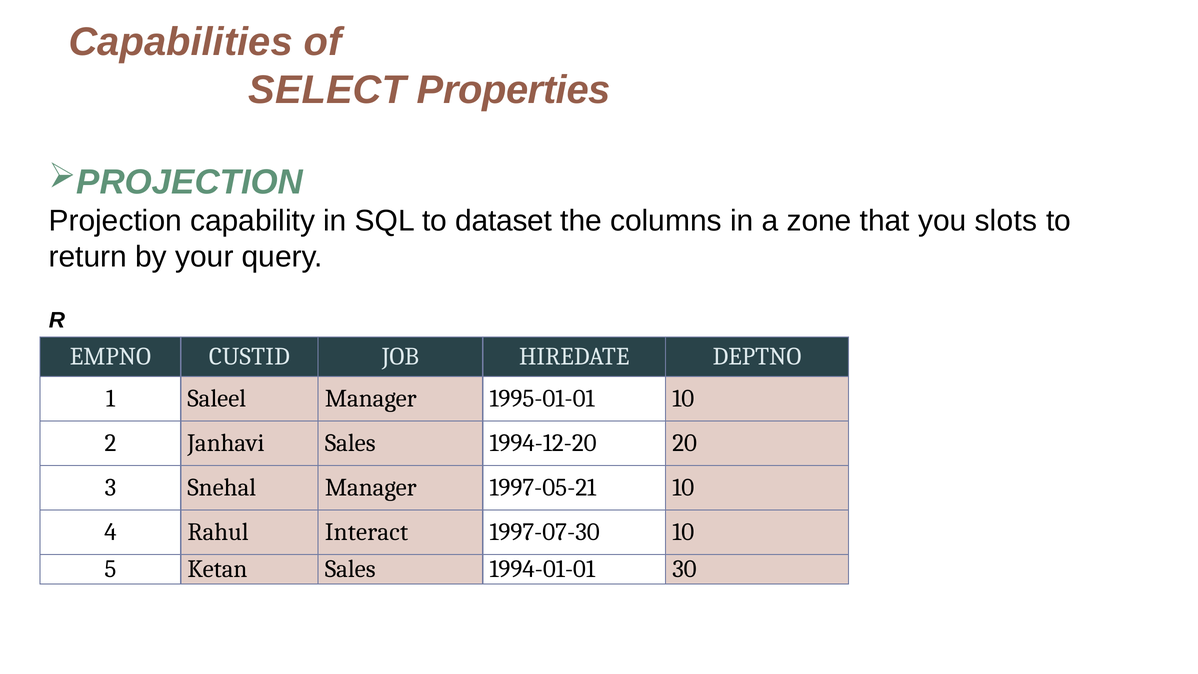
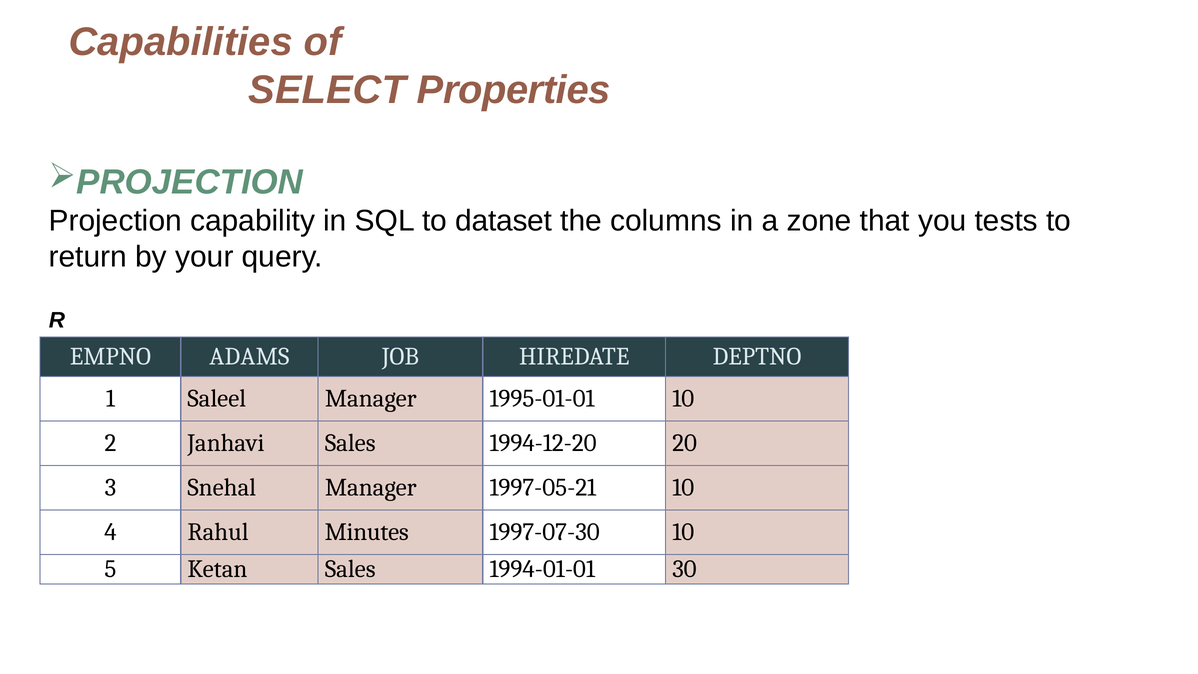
slots: slots -> tests (1006, 221)
CUSTID: CUSTID -> ADAMS (249, 357)
Interact: Interact -> Minutes (367, 532)
